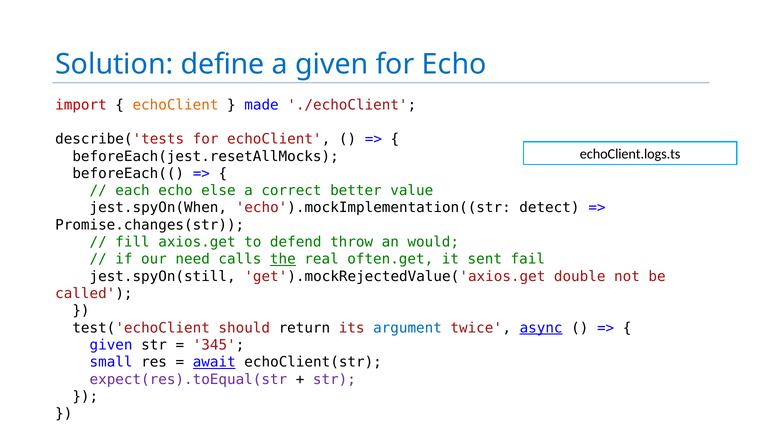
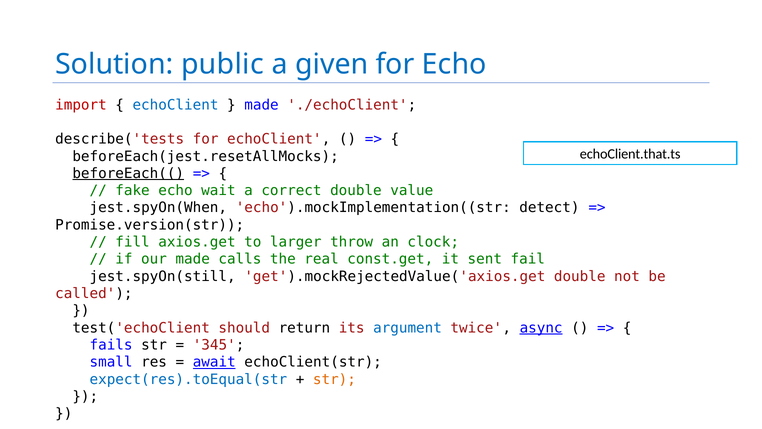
define: define -> public (222, 64)
echoClient colour: orange -> blue (176, 105)
echoClient.logs.ts: echoClient.logs.ts -> echoClient.that.ts (630, 154)
beforeEach(( underline: none -> present (128, 173)
each: each -> fake (133, 190)
else: else -> wait (218, 190)
correct better: better -> double (356, 190)
Promise.changes(str: Promise.changes(str -> Promise.version(str (150, 225)
defend: defend -> larger (296, 242)
would: would -> clock (433, 242)
our need: need -> made (193, 259)
the underline: present -> none (283, 259)
often.get: often.get -> const.get (390, 259)
given: given -> fails (111, 345)
expect(res).toEqual(str colour: purple -> blue (188, 379)
str colour: purple -> orange (334, 379)
